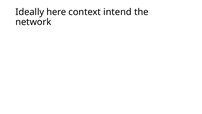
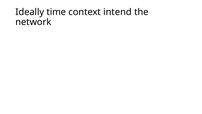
here: here -> time (56, 12)
